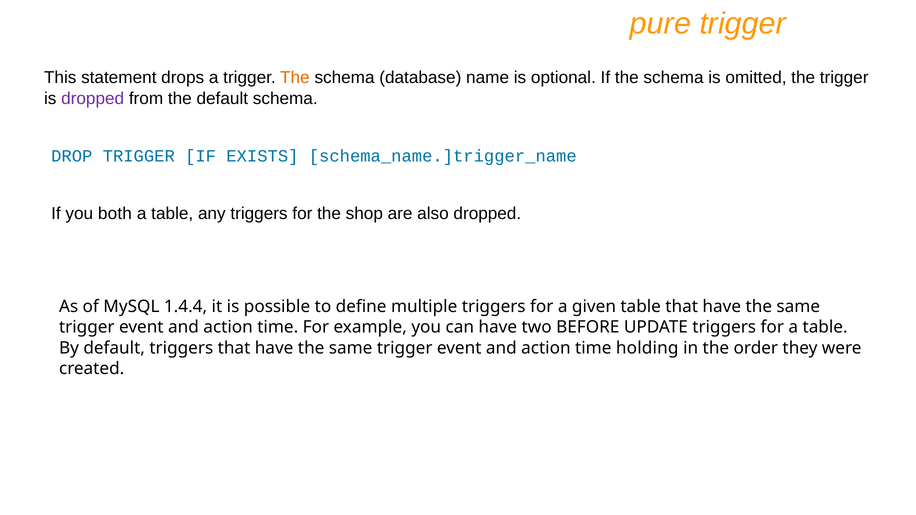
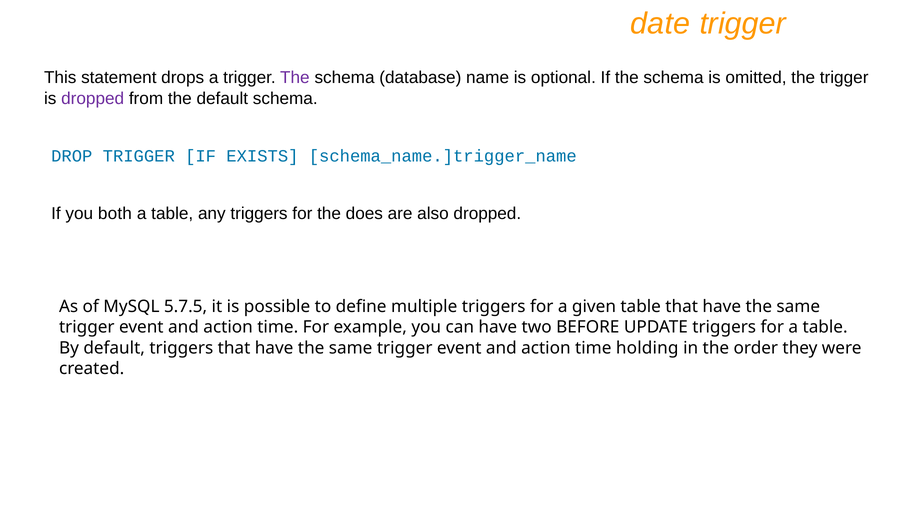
pure: pure -> date (660, 24)
The colour: orange -> purple (295, 78)
shop: shop -> does (364, 214)
1.4.4: 1.4.4 -> 5.7.5 (186, 307)
